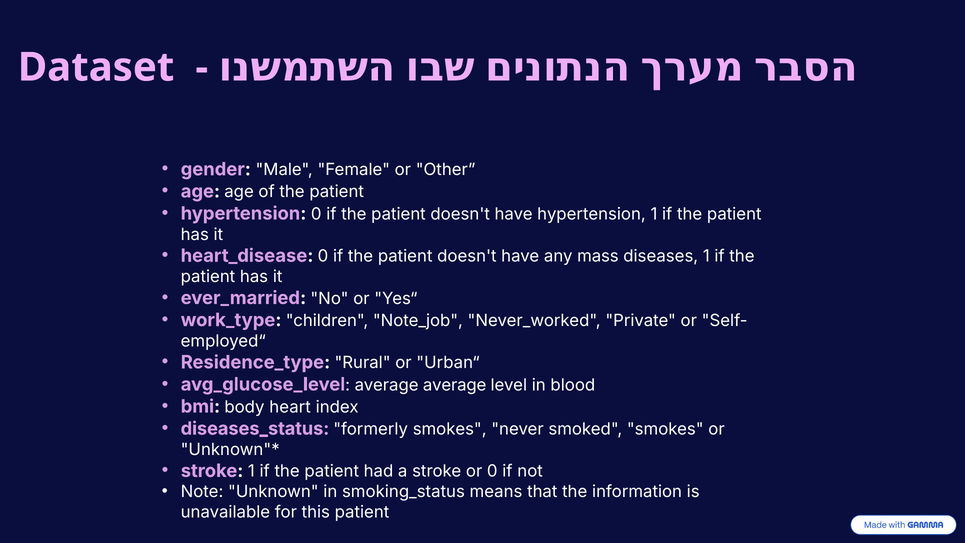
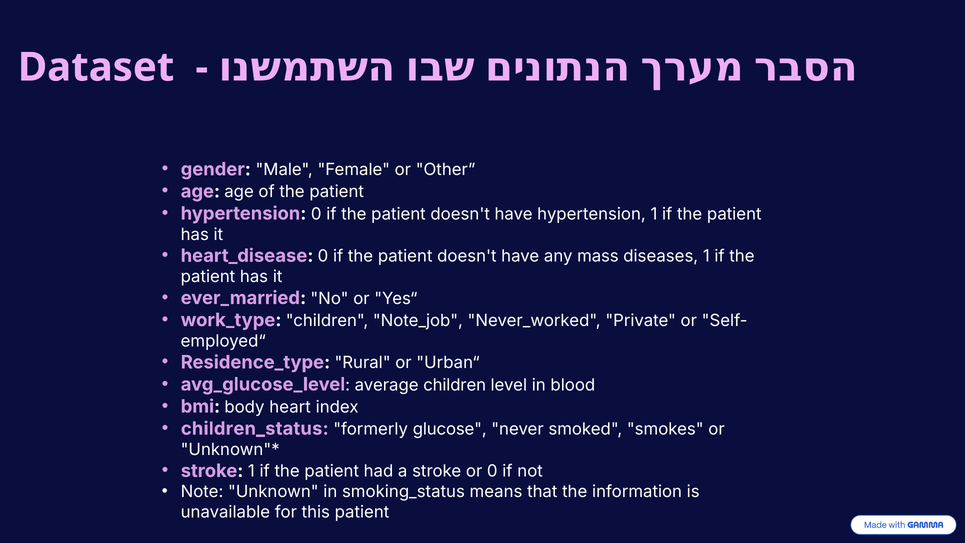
average average: average -> children (455, 385)
diseases_status: diseases_status -> children_status (255, 429)
formerly smokes: smokes -> glucose (450, 429)
